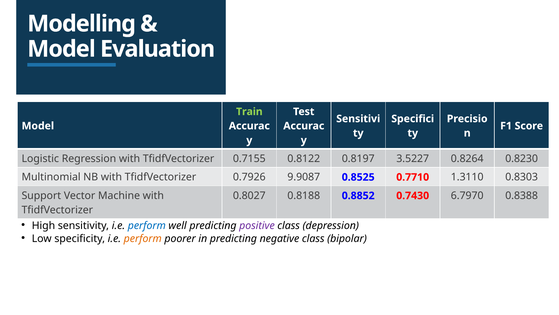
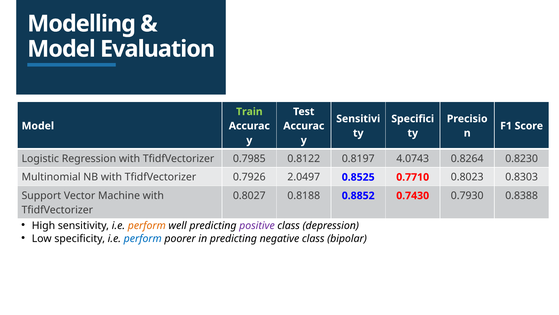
0.7155: 0.7155 -> 0.7985 (249, 158)
3.5227: 3.5227 -> 4.0743 (413, 158)
9.9087: 9.9087 -> 2.0497 (304, 177)
1.3110: 1.3110 -> 0.8023 (467, 177)
6.7970: 6.7970 -> 0.7930 (467, 195)
perform colour: blue -> orange (147, 225)
perform colour: orange -> blue (143, 238)
